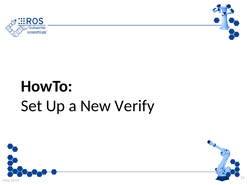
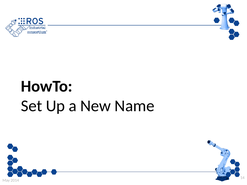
Verify: Verify -> Name (135, 106)
